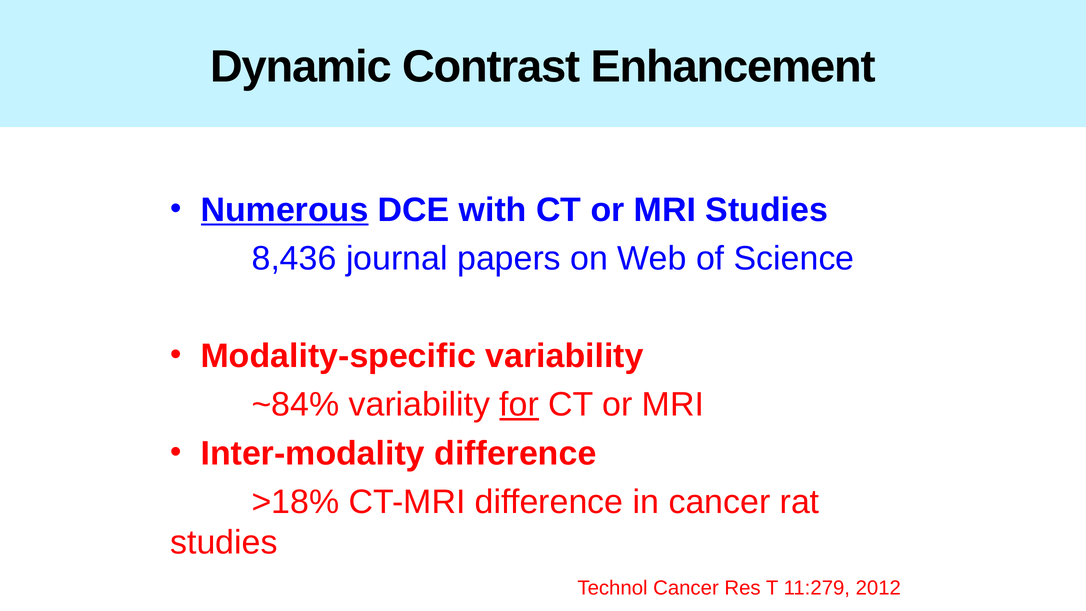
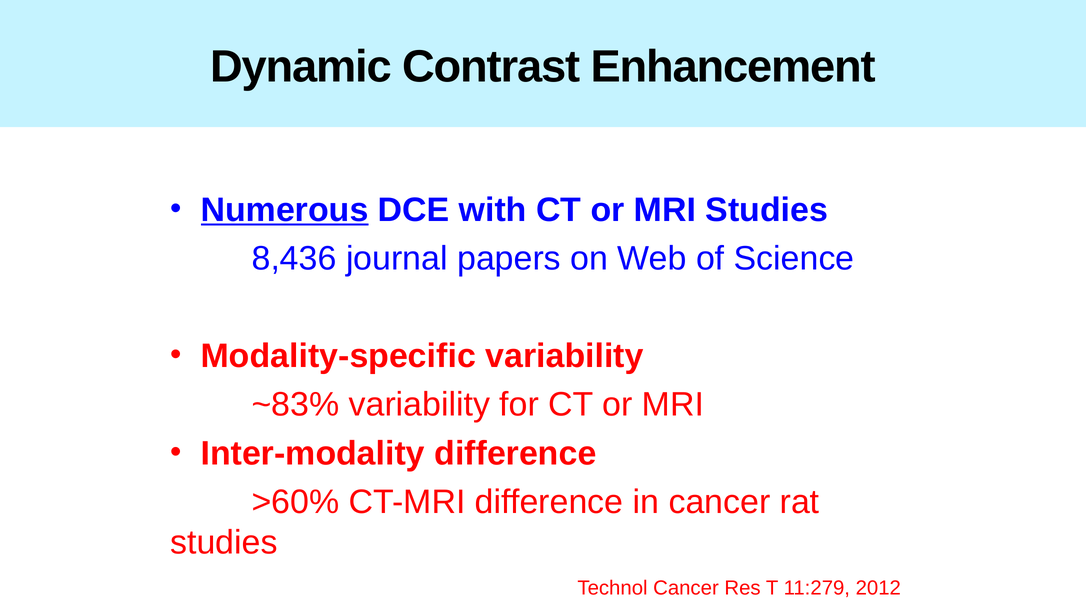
~84%: ~84% -> ~83% (296, 405)
for underline: present -> none (519, 405)
>18%: >18% -> >60% (296, 502)
